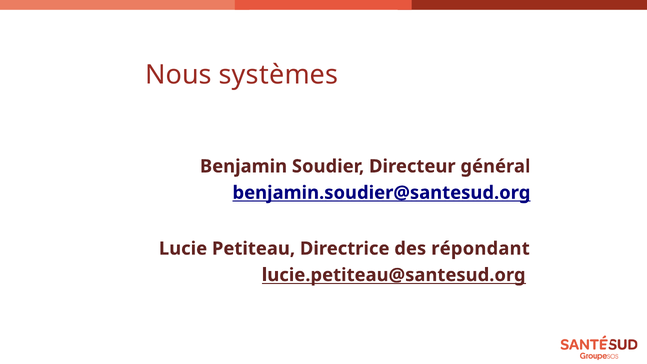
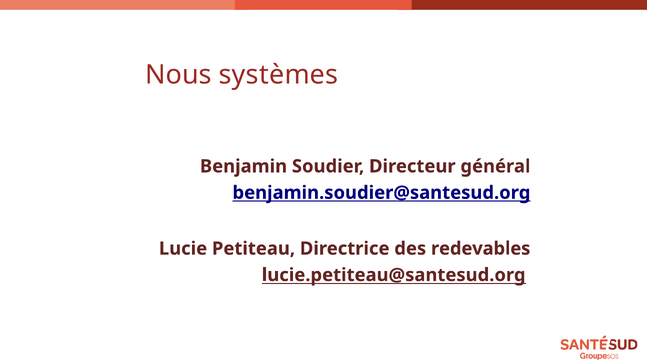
répondant: répondant -> redevables (481, 249)
